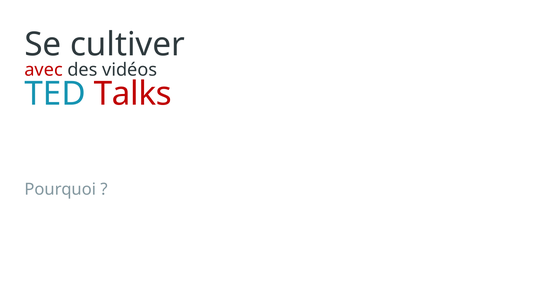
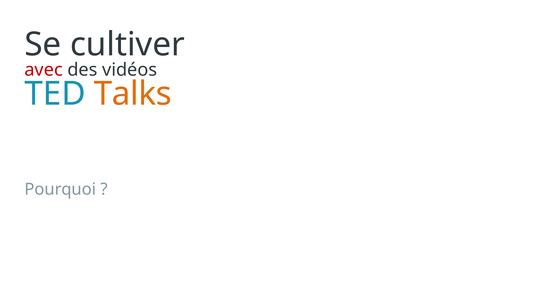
Talks colour: red -> orange (133, 94)
